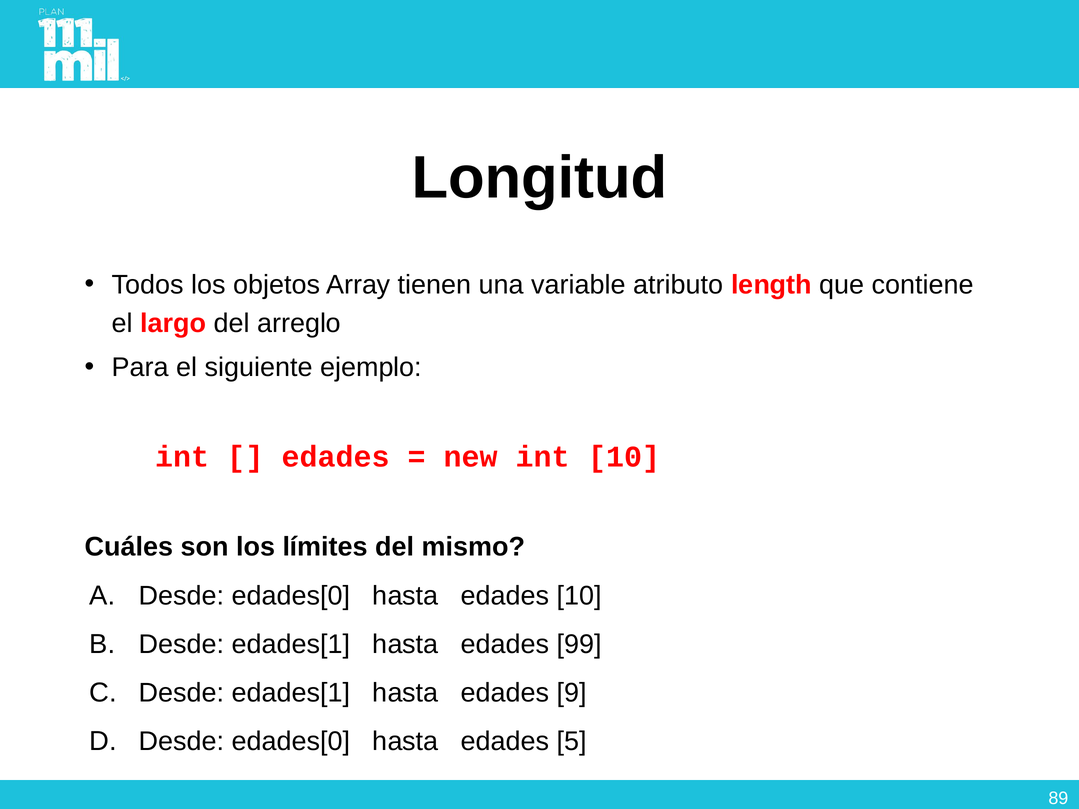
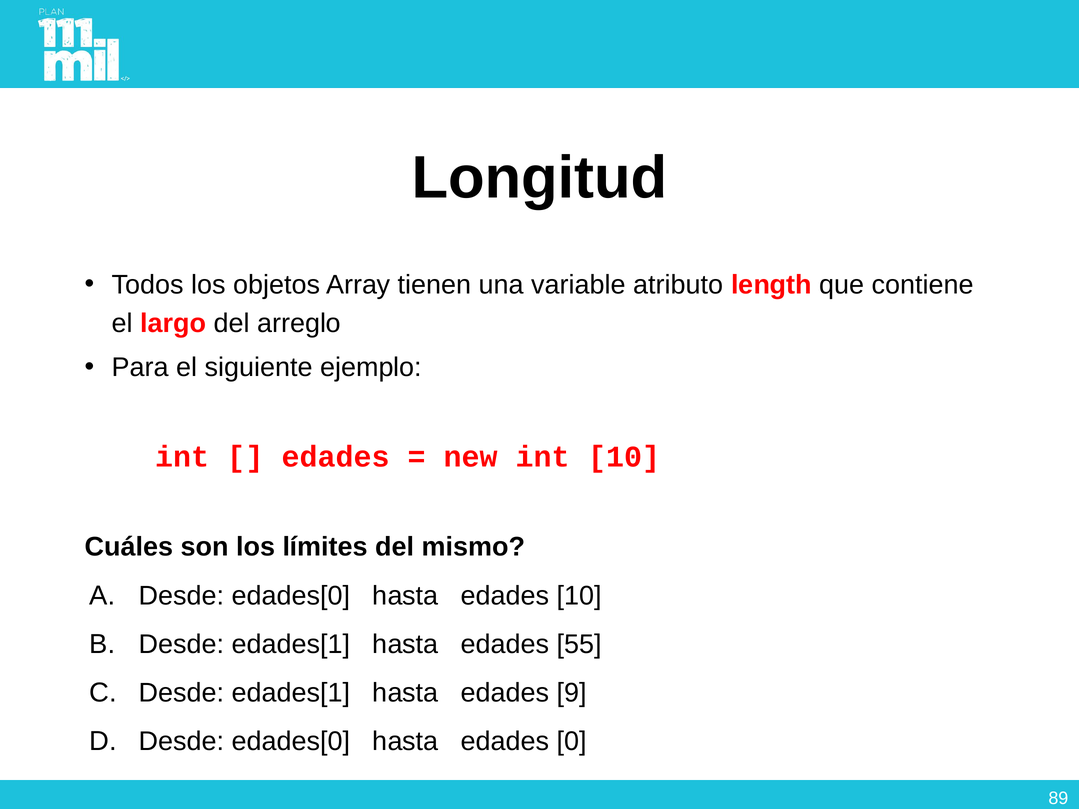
99: 99 -> 55 (579, 645)
5: 5 -> 0 (572, 742)
